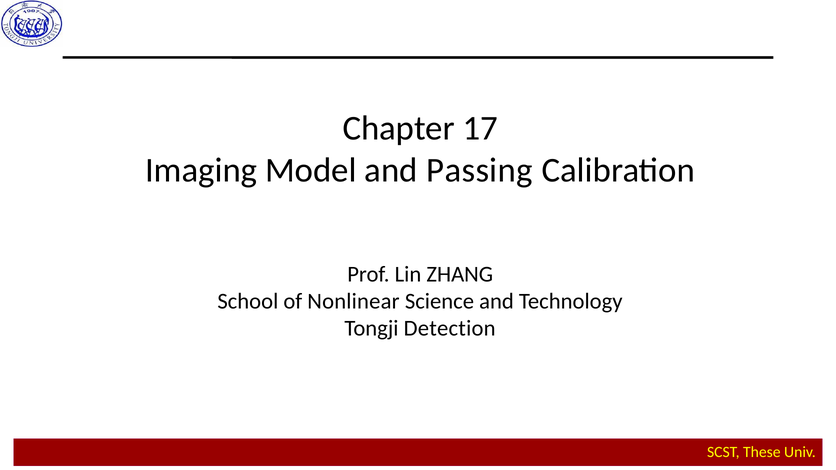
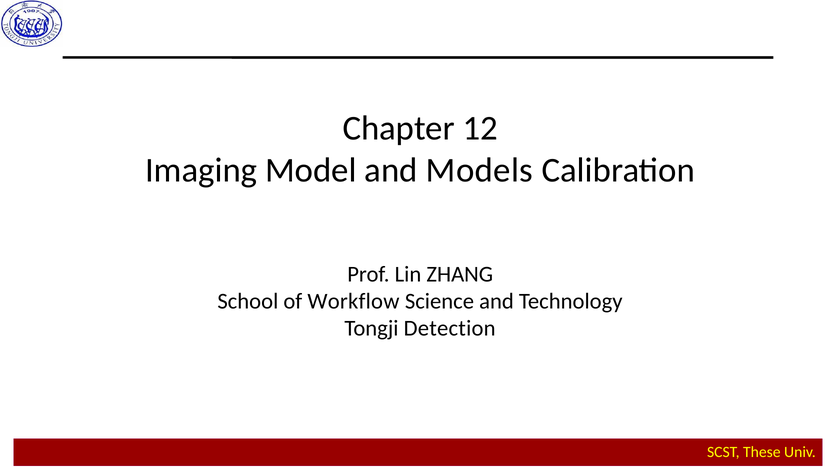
17: 17 -> 12 (480, 128)
Passing: Passing -> Models (480, 170)
Nonlinear: Nonlinear -> Workflow (353, 302)
